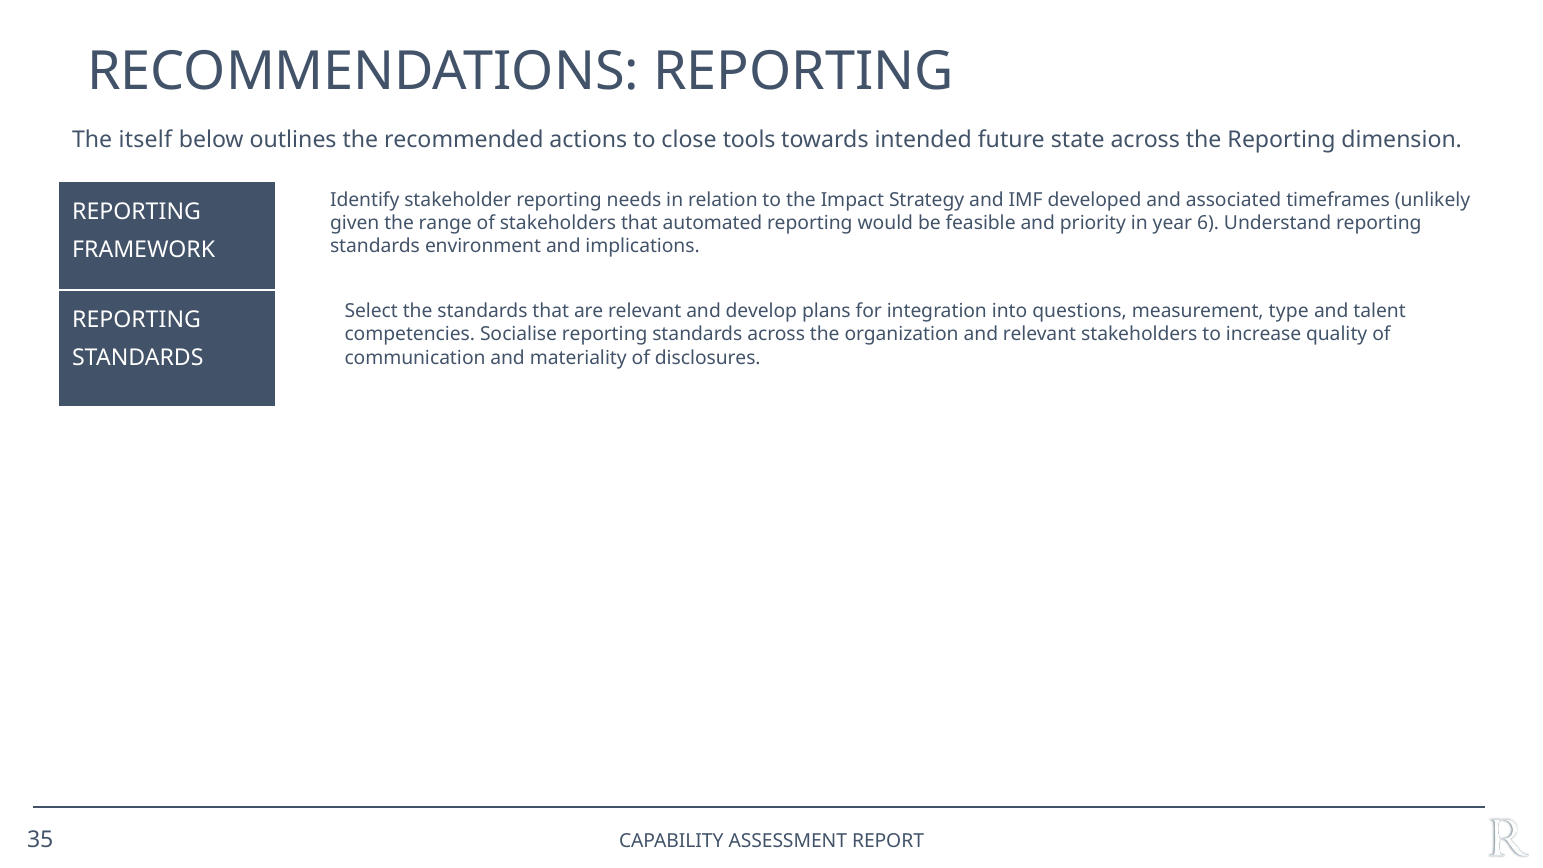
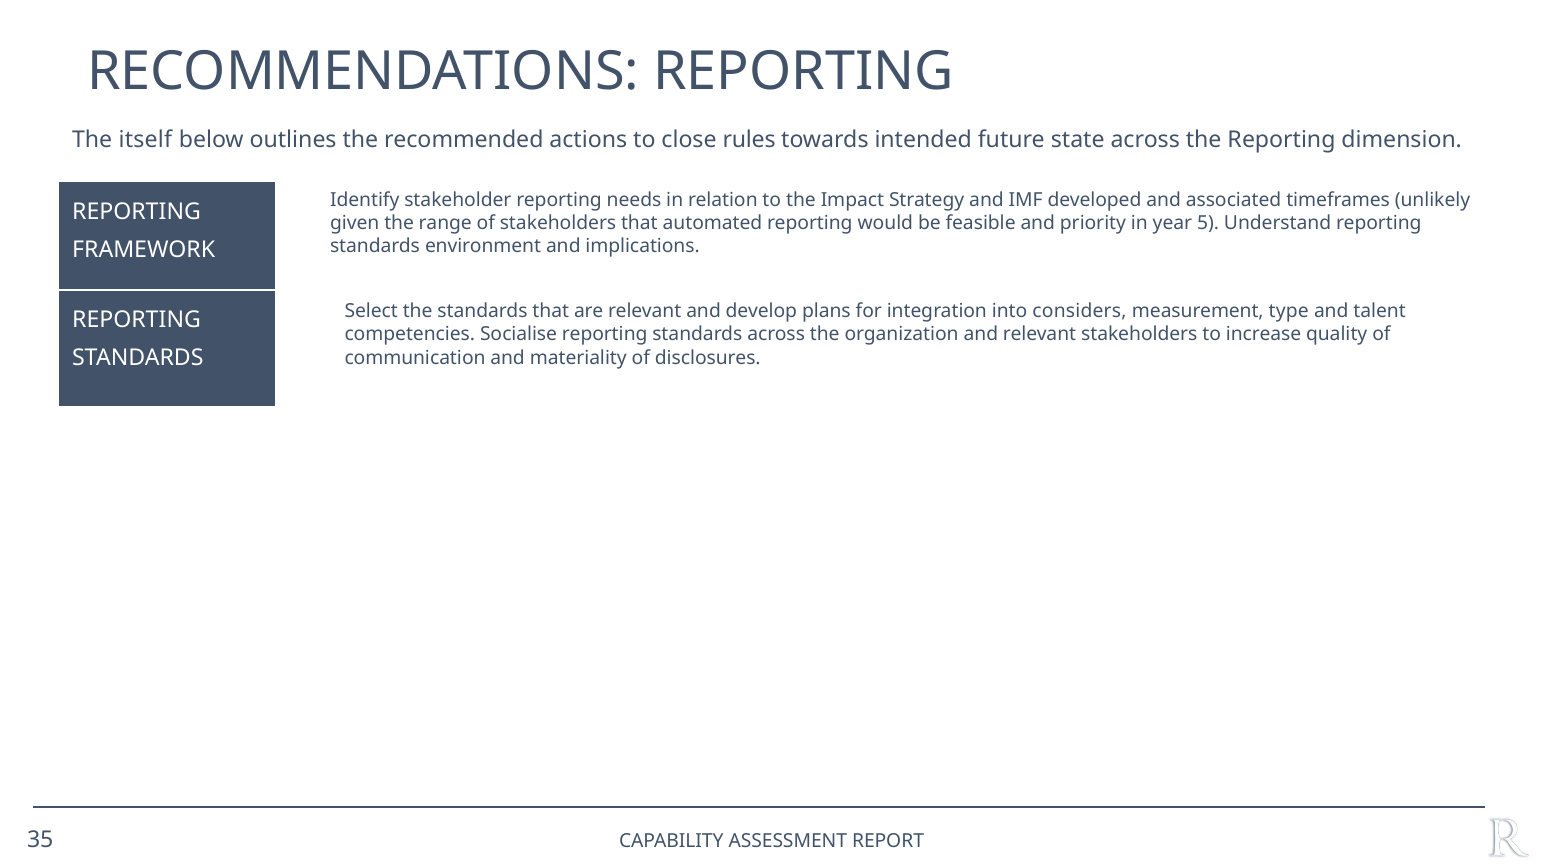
tools: tools -> rules (749, 140)
6: 6 -> 5 (1208, 223)
questions: questions -> considers (1079, 311)
